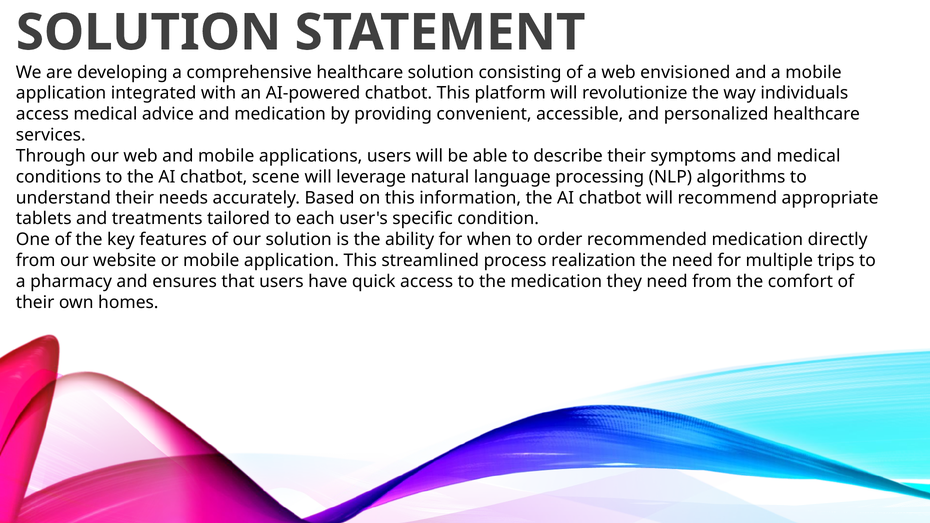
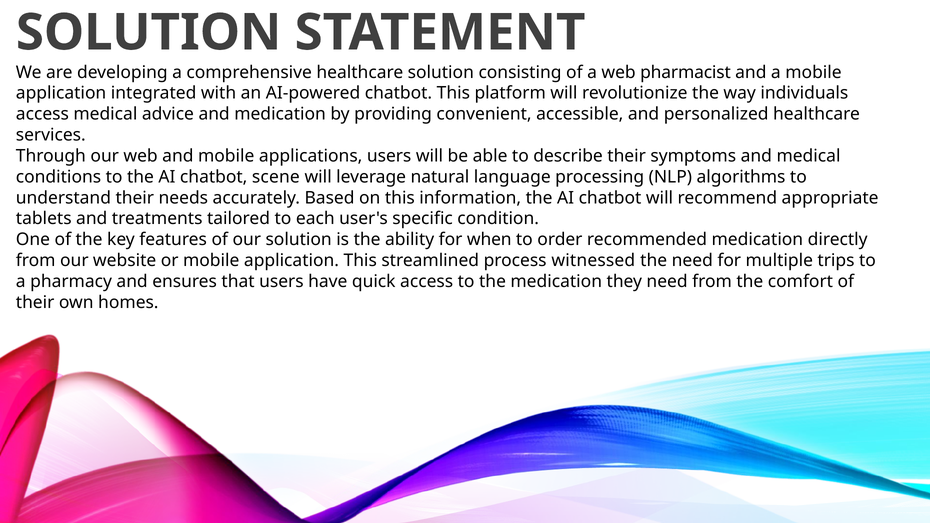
envisioned: envisioned -> pharmacist (685, 72)
realization: realization -> witnessed (593, 261)
